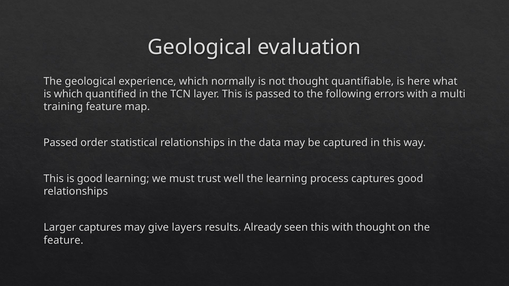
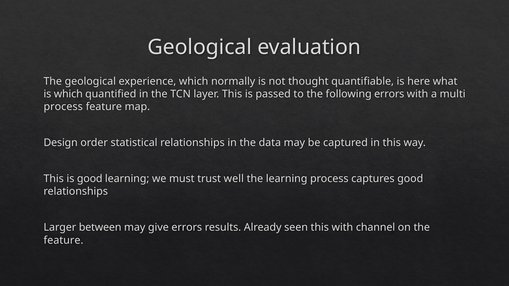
training: training -> process (63, 107)
Passed: Passed -> Design (61, 143)
Larger captures: captures -> between (100, 228)
give layers: layers -> errors (187, 228)
with thought: thought -> channel (376, 228)
